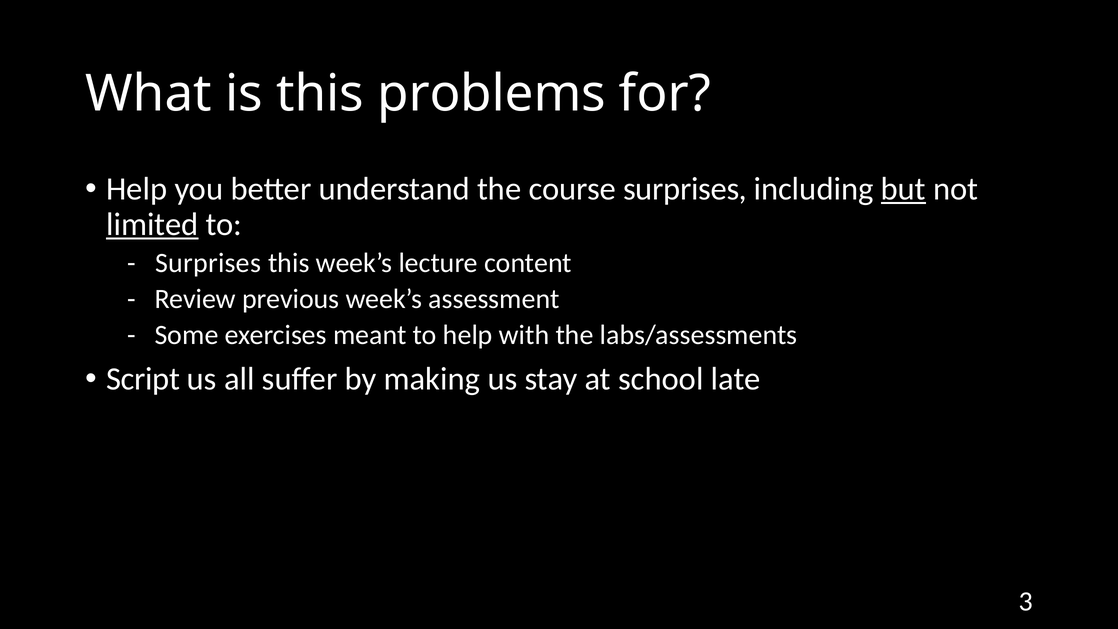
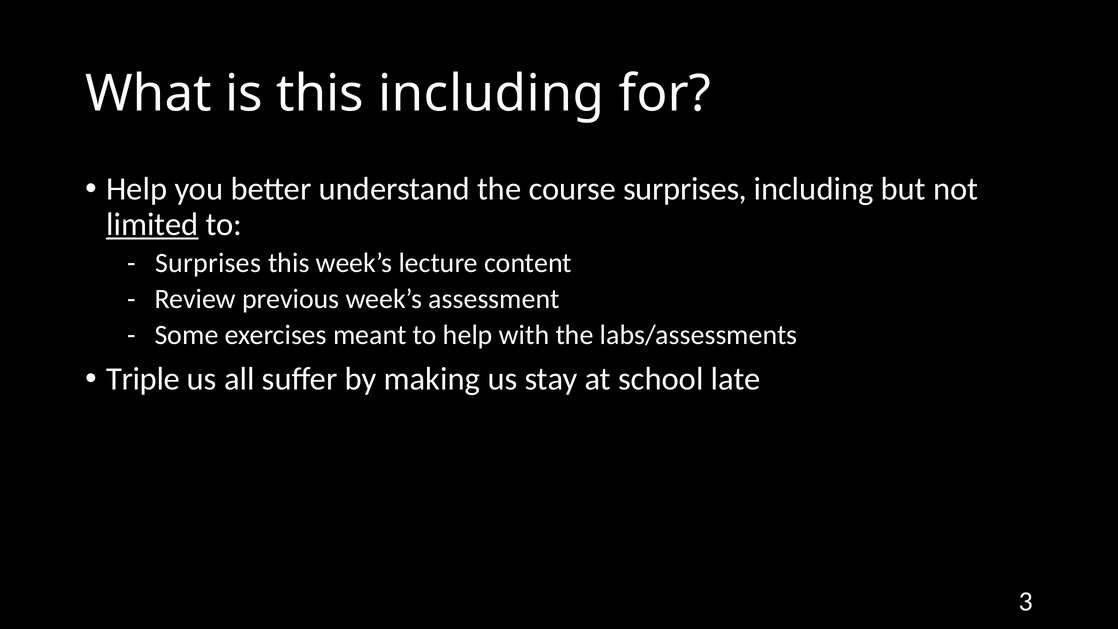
this problems: problems -> including (491, 94)
but underline: present -> none (903, 189)
Script: Script -> Triple (143, 379)
